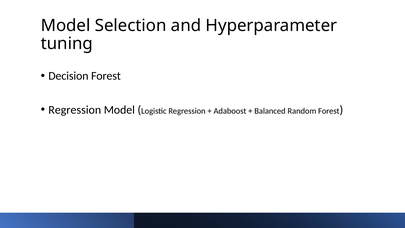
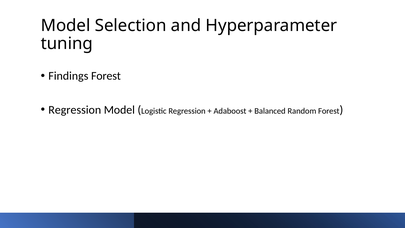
Decision: Decision -> Findings (68, 76)
